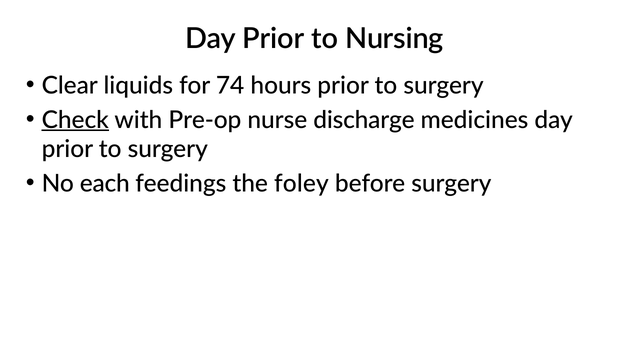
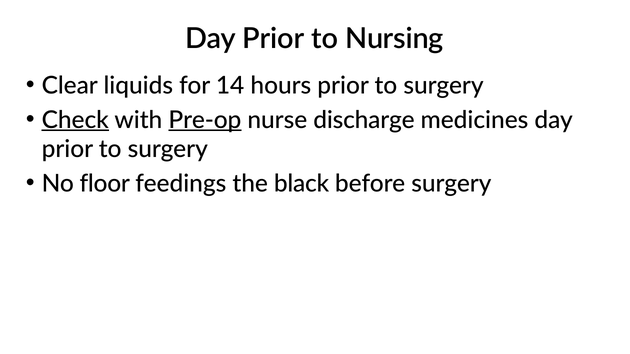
74: 74 -> 14 (230, 86)
Pre-op underline: none -> present (205, 120)
each: each -> floor (105, 184)
foley: foley -> black (302, 184)
